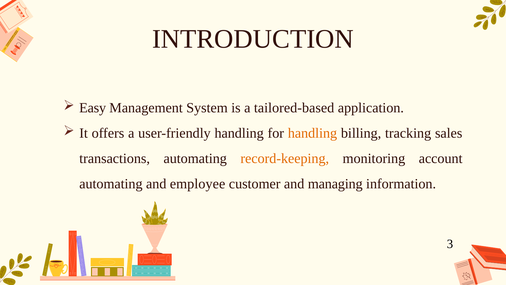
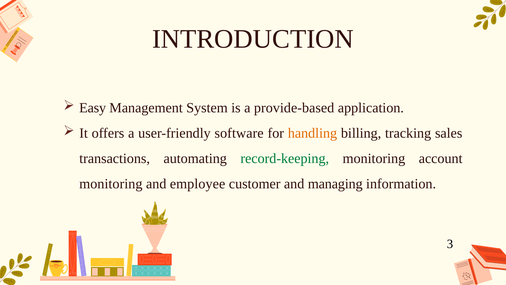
tailored-based: tailored-based -> provide-based (294, 108)
user-friendly handling: handling -> software (239, 133)
record-keeping colour: orange -> green (285, 158)
automating: automating -> monitoring (111, 184)
